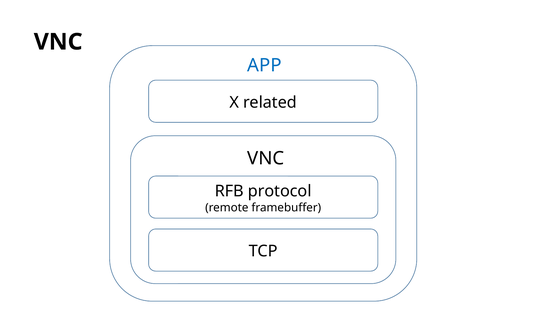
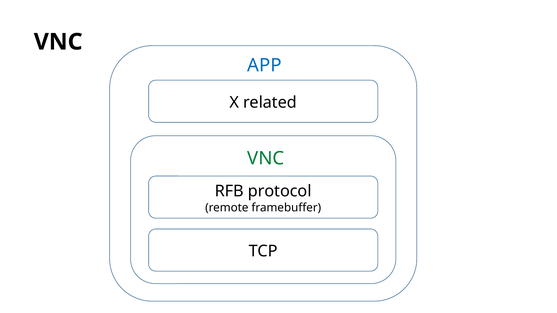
VNC colour: black -> green (266, 159)
